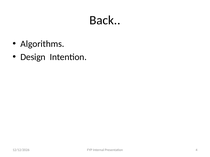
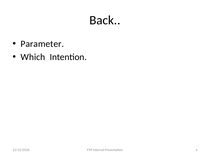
Algorithms: Algorithms -> Parameter (42, 44)
Design: Design -> Which (33, 57)
